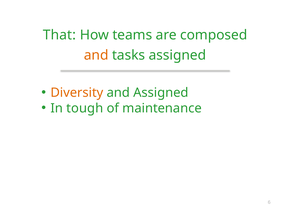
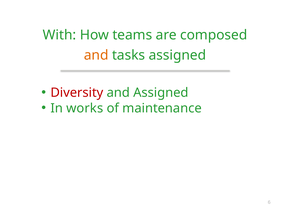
That: That -> With (59, 35)
Diversity colour: orange -> red (77, 93)
tough: tough -> works (85, 108)
